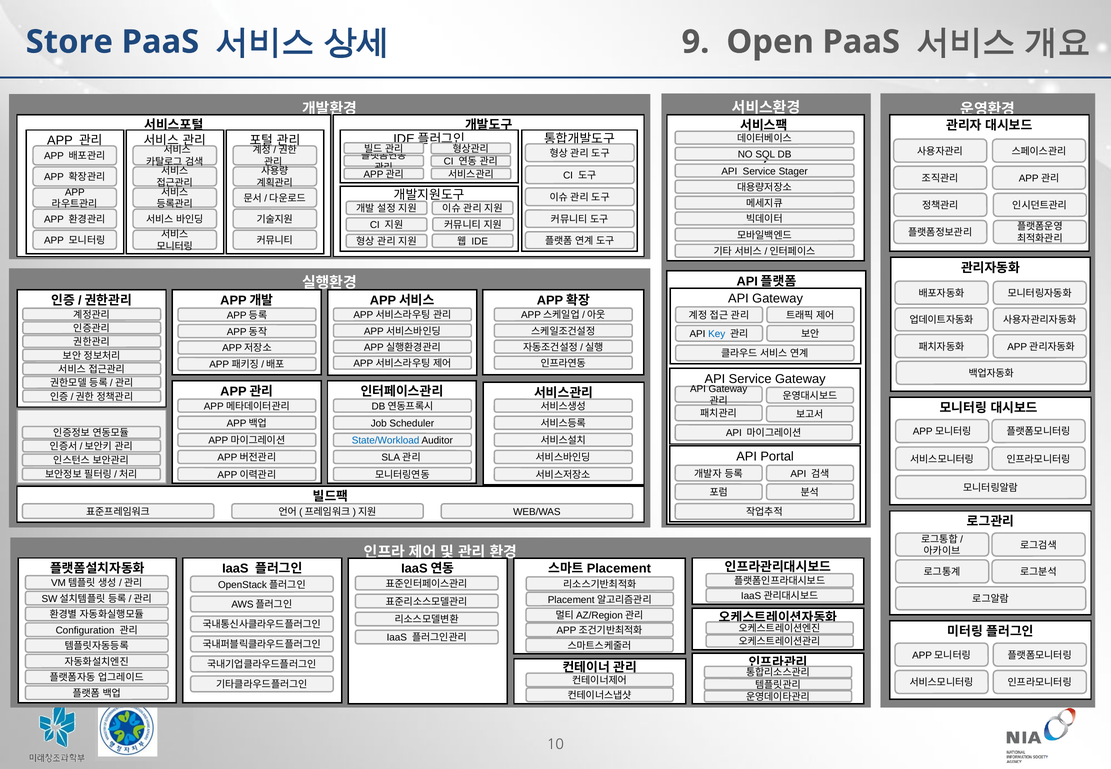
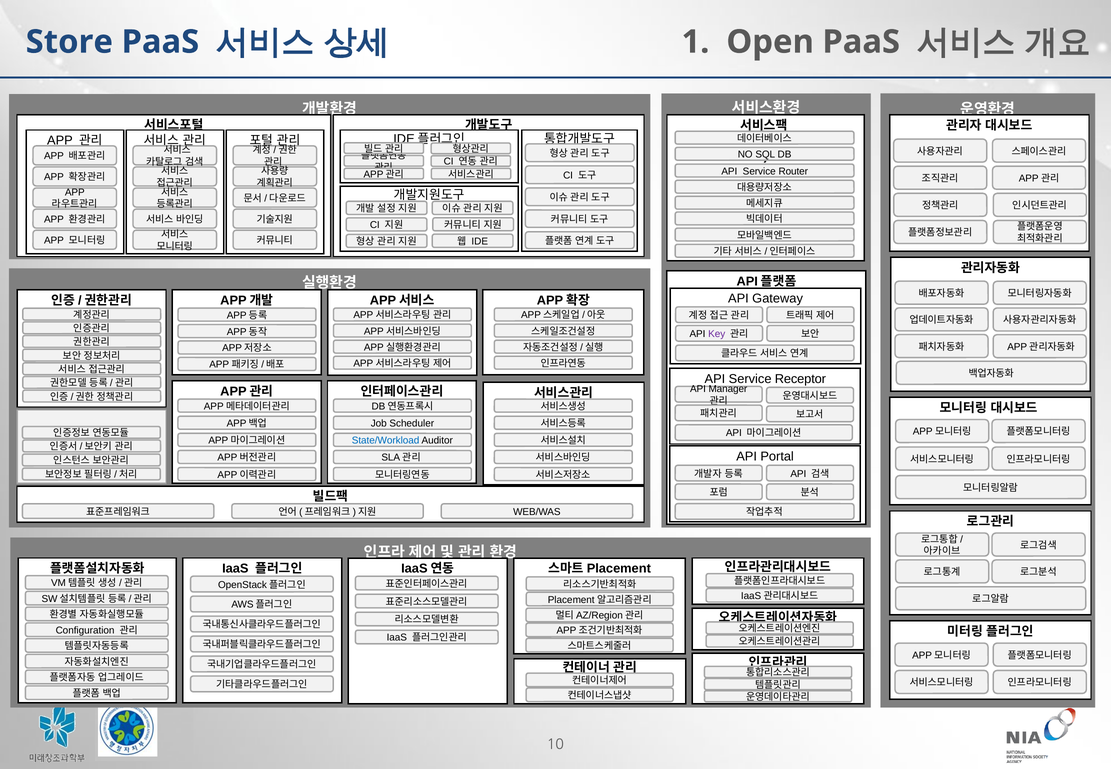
9: 9 -> 1 (695, 42)
Stager: Stager -> Router (793, 171)
Key colour: blue -> purple (717, 334)
Service Gateway: Gateway -> Receptor (800, 379)
Gateway: Gateway -> Manager (728, 389)
